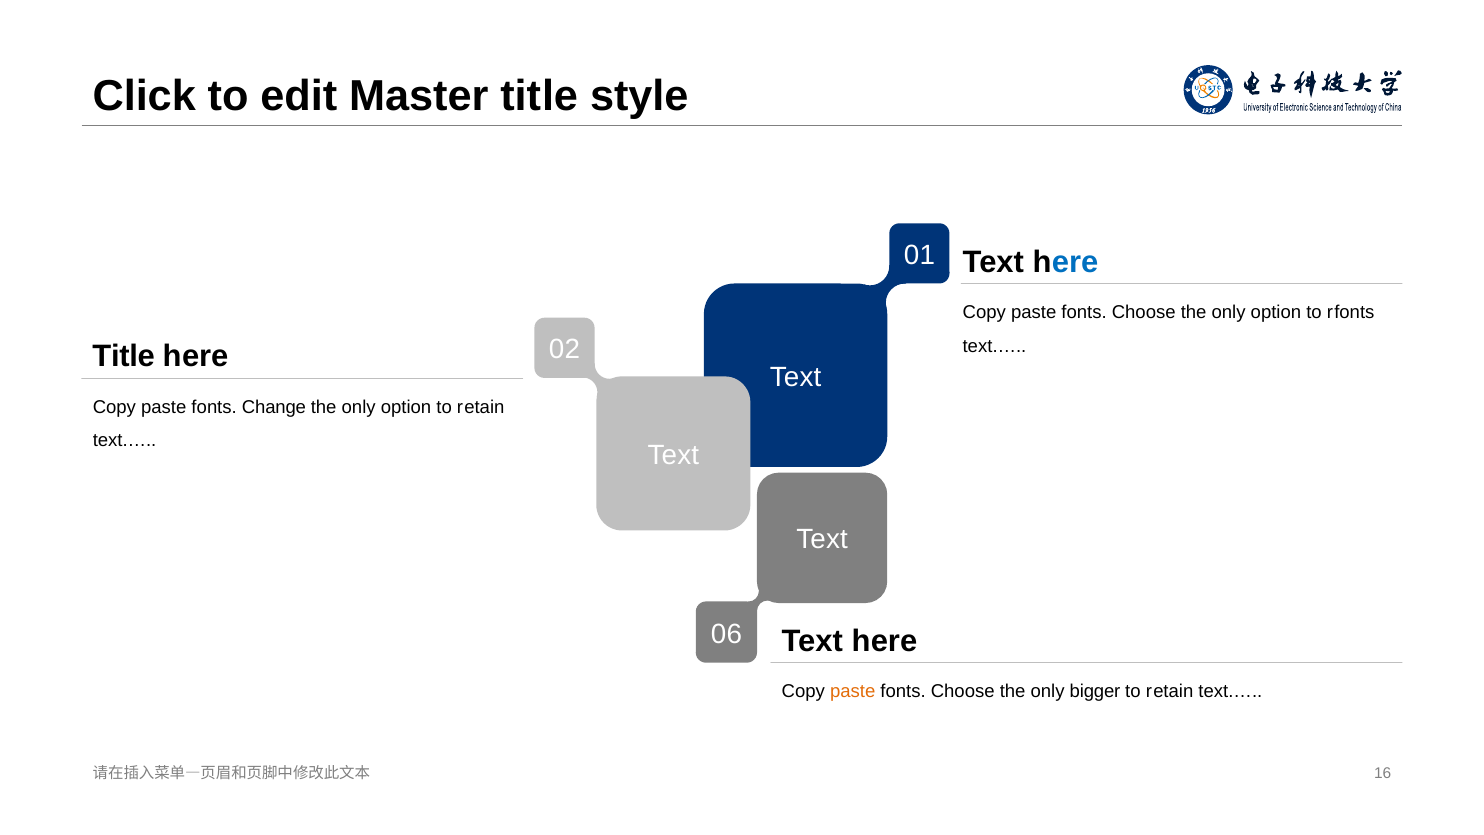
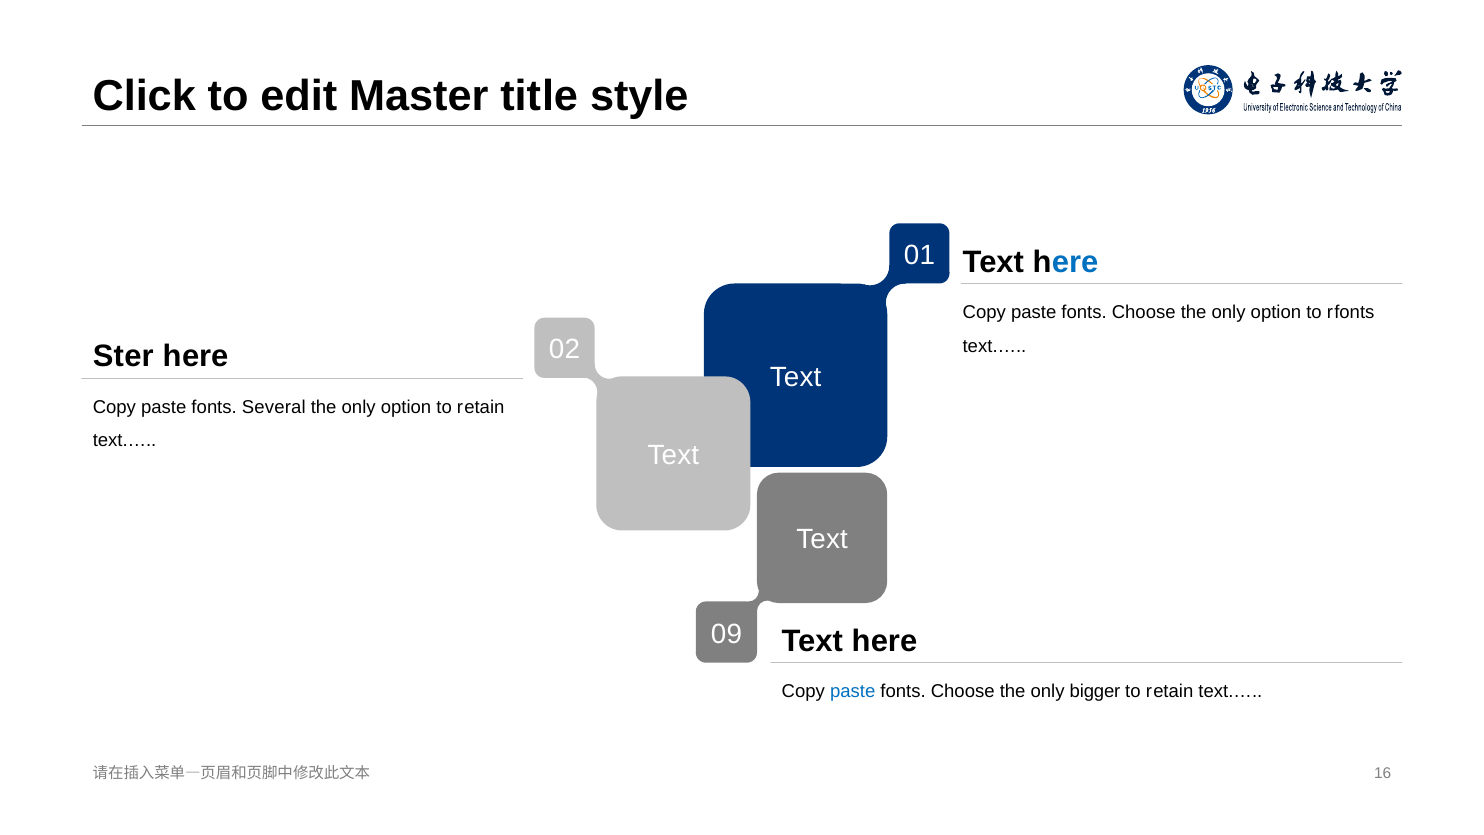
Title: Title -> Ster (123, 356)
Change: Change -> Several (274, 407)
6: 6 -> 9 (734, 634)
paste colour: orange -> blue (853, 692)
